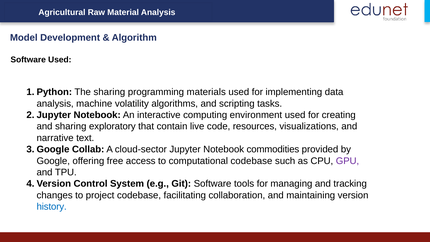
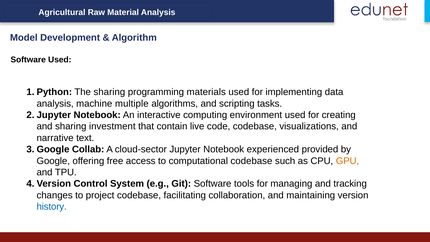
volatility: volatility -> multiple (132, 103)
exploratory: exploratory -> investment (112, 126)
code resources: resources -> codebase (255, 126)
commodities: commodities -> experienced (273, 149)
GPU colour: purple -> orange (347, 161)
